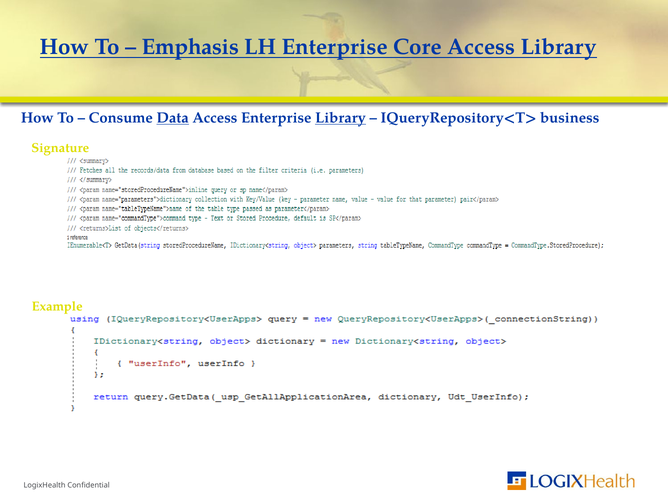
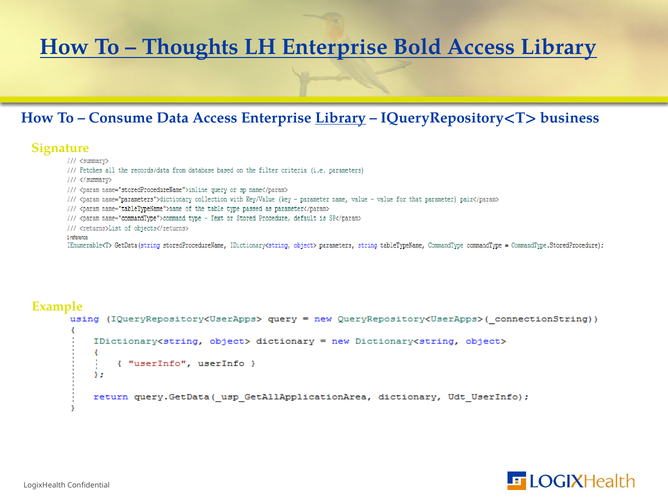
Emphasis: Emphasis -> Thoughts (190, 47)
Core: Core -> Bold (418, 47)
Data underline: present -> none (173, 118)
